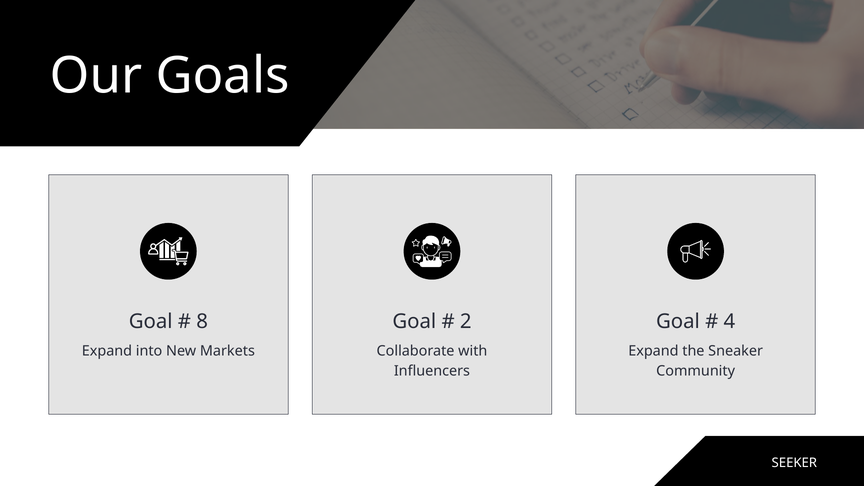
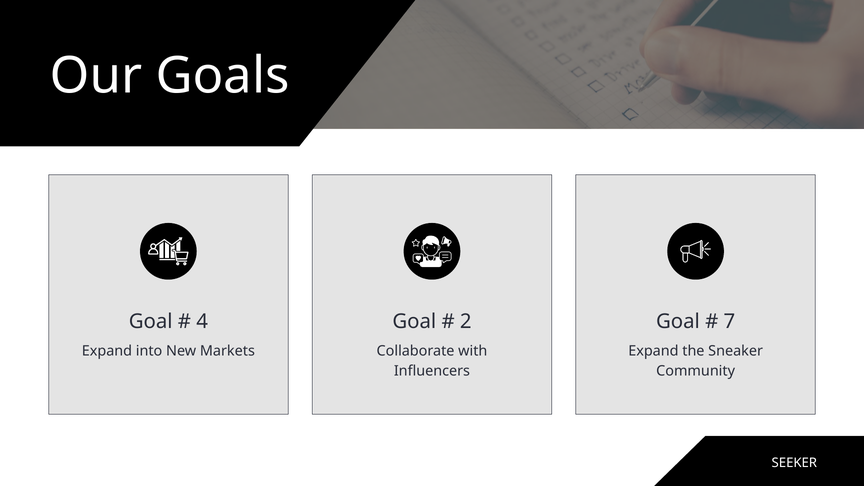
8: 8 -> 4 (202, 321)
4: 4 -> 7 (729, 321)
